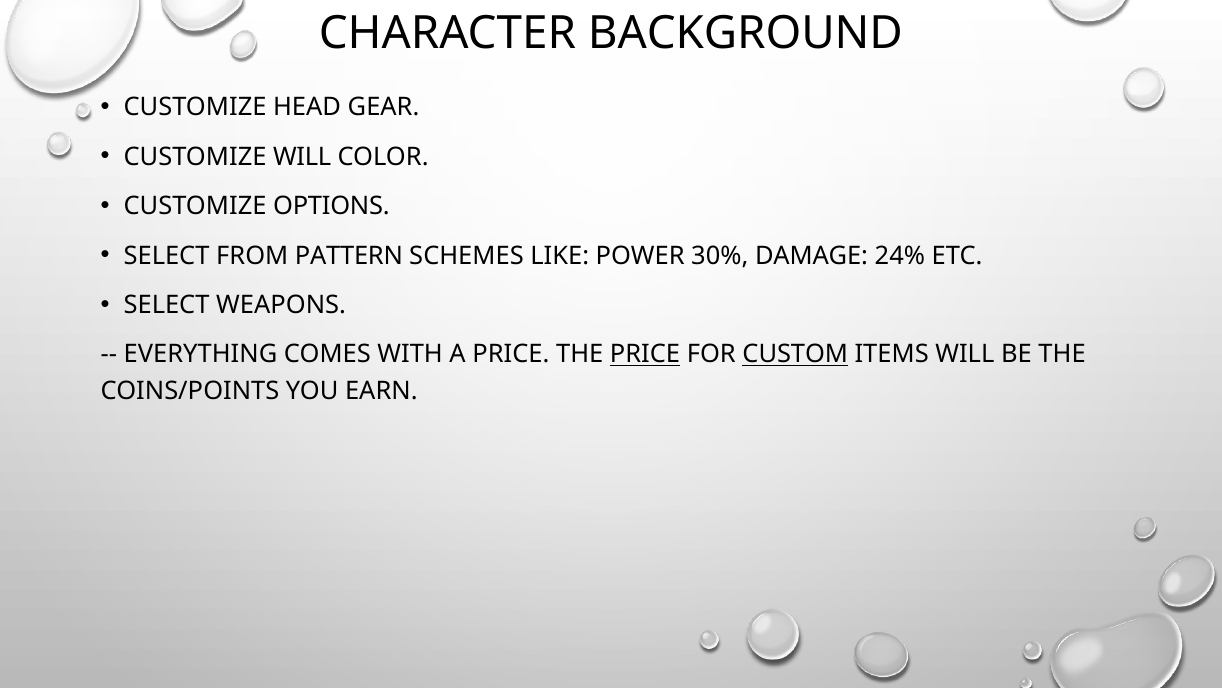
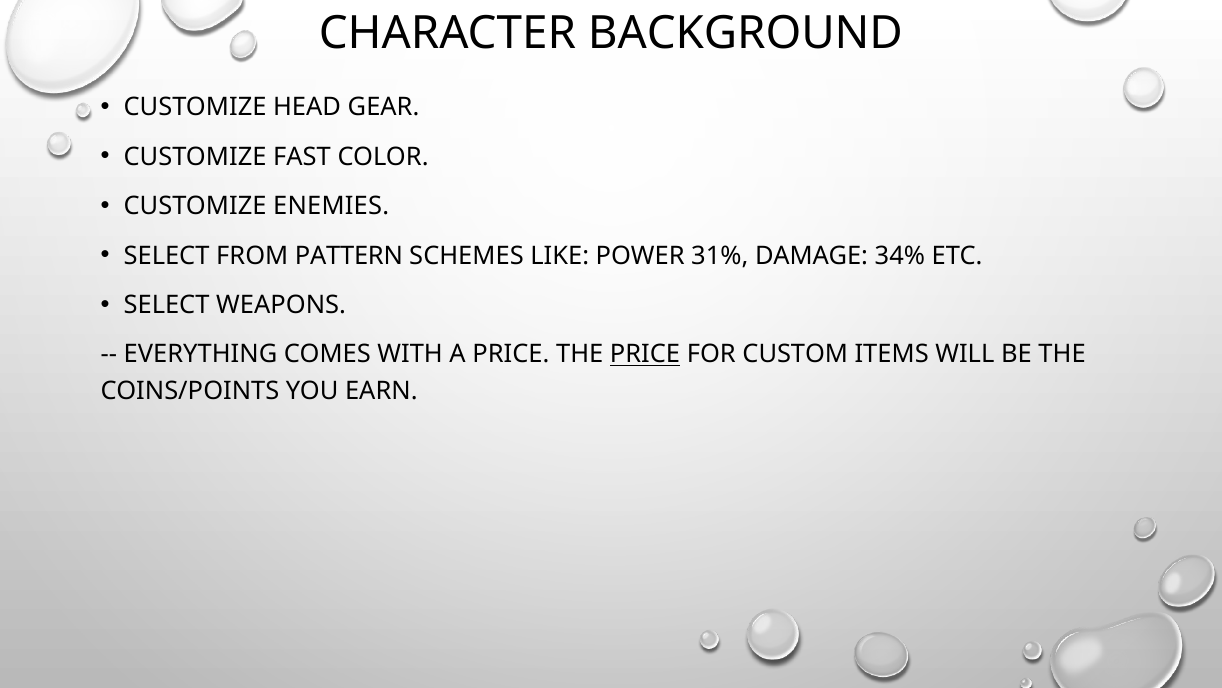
CUSTOMIZE WILL: WILL -> FAST (302, 157)
OPTIONS: OPTIONS -> ENEMIES (331, 206)
30%: 30% -> 31% (720, 255)
24%: 24% -> 34% (900, 255)
CUSTOM underline: present -> none (795, 354)
